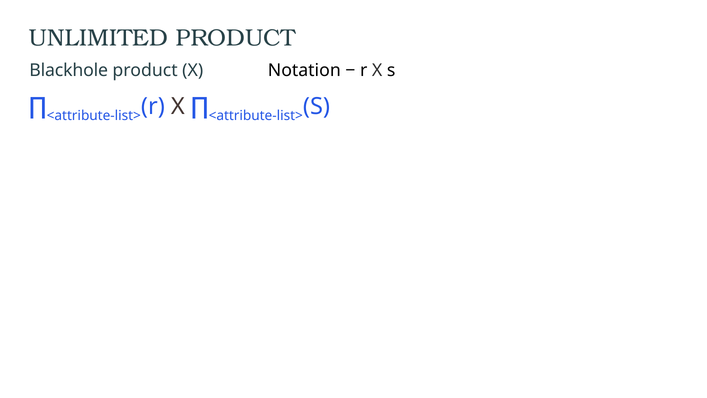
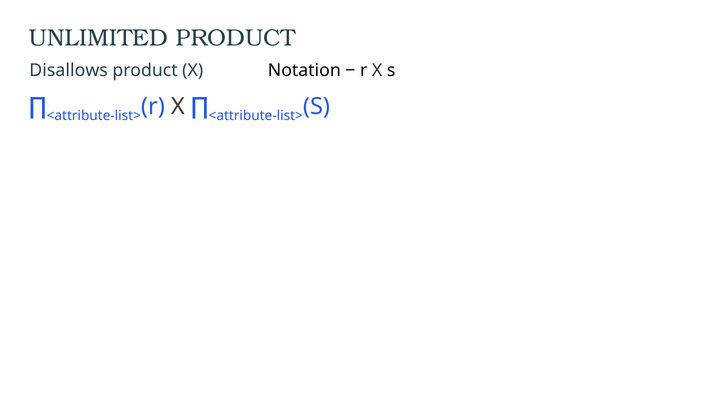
Blackhole: Blackhole -> Disallows (69, 70)
